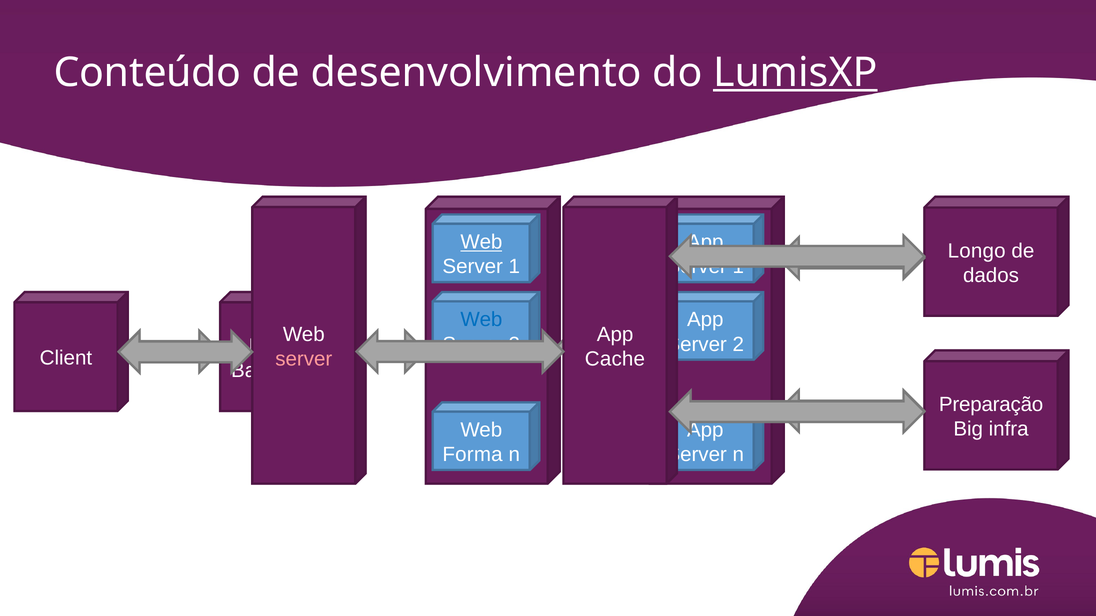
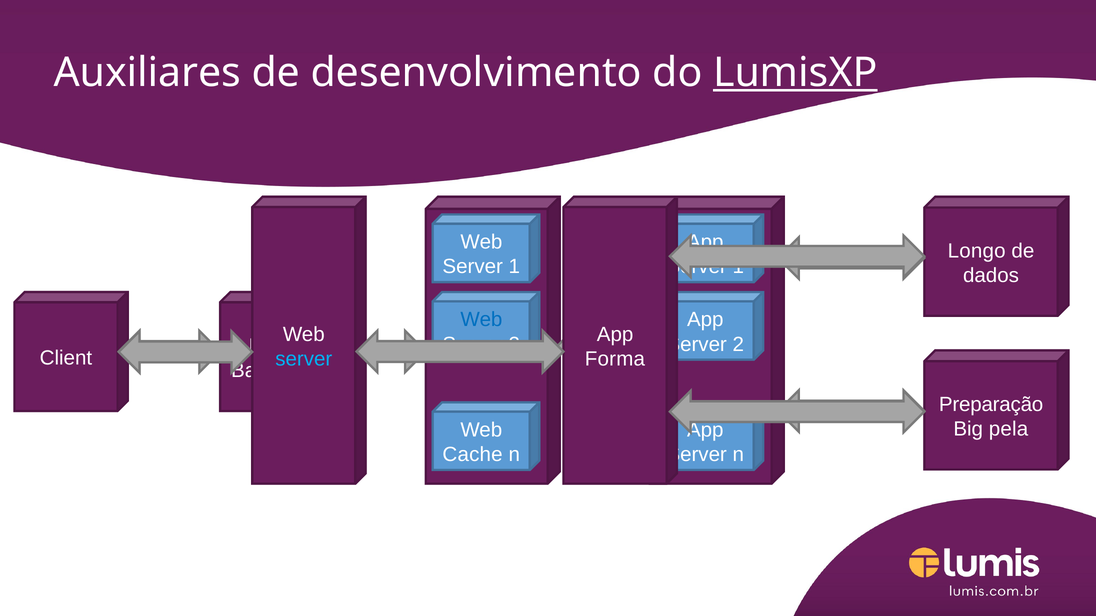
Conteúdo: Conteúdo -> Auxiliares (147, 73)
Web underline: present -> none (481, 242)
server colour: pink -> light blue (304, 359)
Cache: Cache -> Forma (615, 359)
infra: infra -> pela (1009, 429)
Forma: Forma -> Cache (473, 455)
